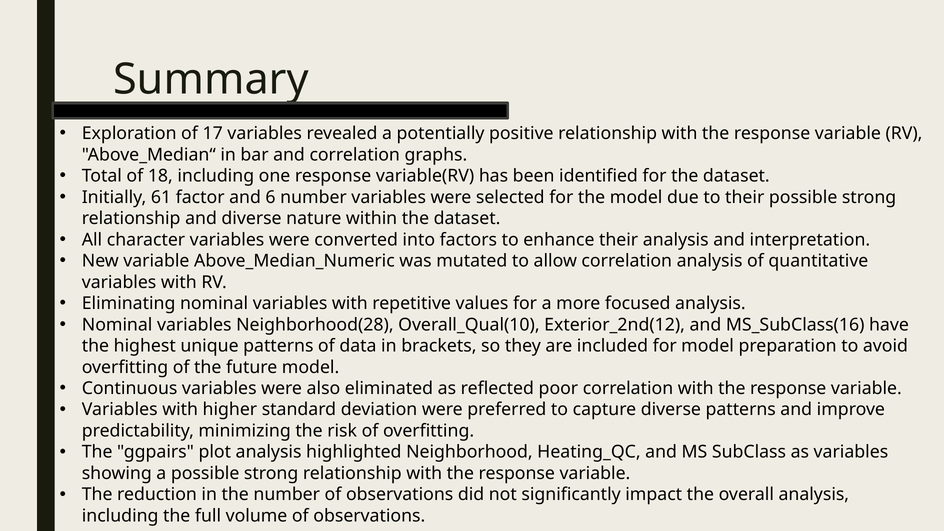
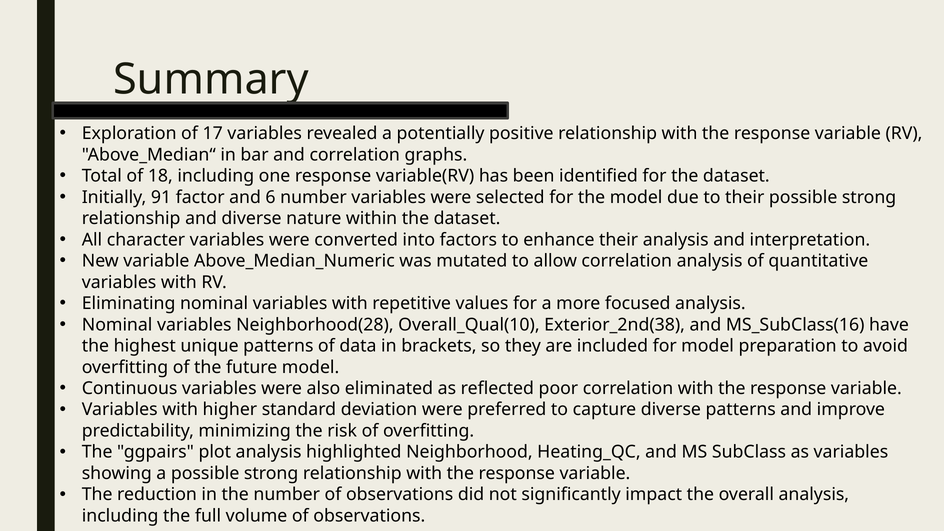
61: 61 -> 91 (161, 197)
Exterior_2nd(12: Exterior_2nd(12 -> Exterior_2nd(38 (615, 325)
